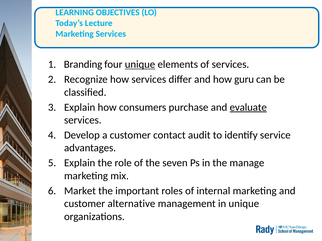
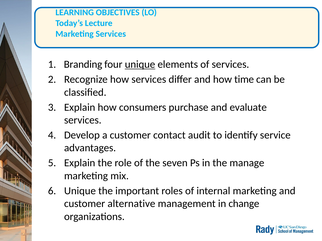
guru: guru -> time (244, 80)
evaluate underline: present -> none (248, 107)
Market: Market -> Unique (80, 191)
in unique: unique -> change (244, 204)
